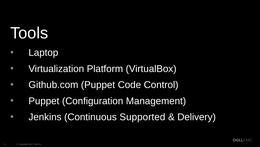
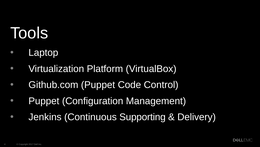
Supported: Supported -> Supporting (143, 117)
